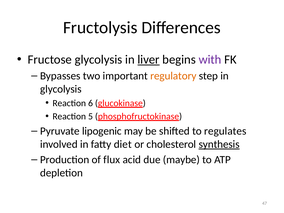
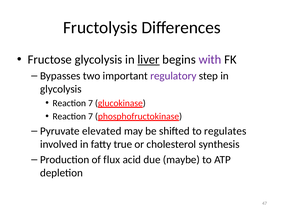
regulatory colour: orange -> purple (173, 76)
6: 6 -> 7 (91, 103)
5: 5 -> 7 (91, 116)
lipogenic: lipogenic -> elevated (102, 131)
diet: diet -> true (123, 144)
synthesis underline: present -> none (219, 144)
